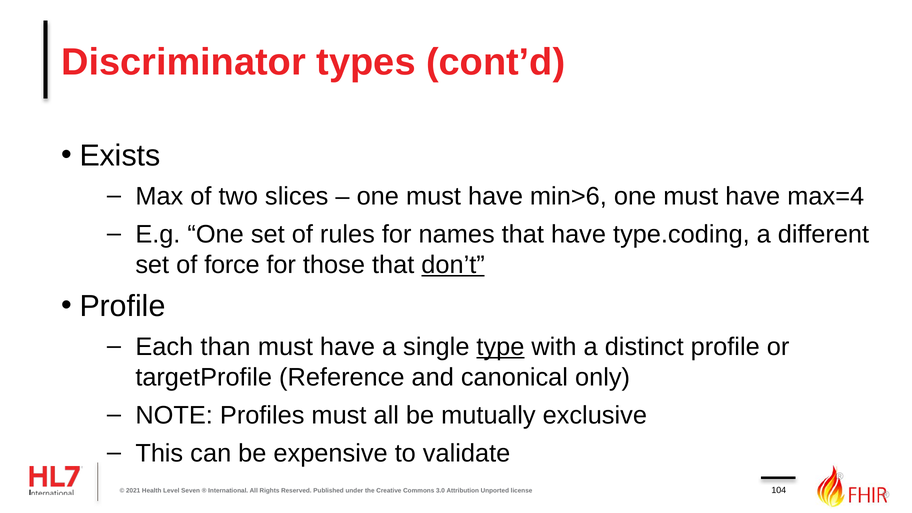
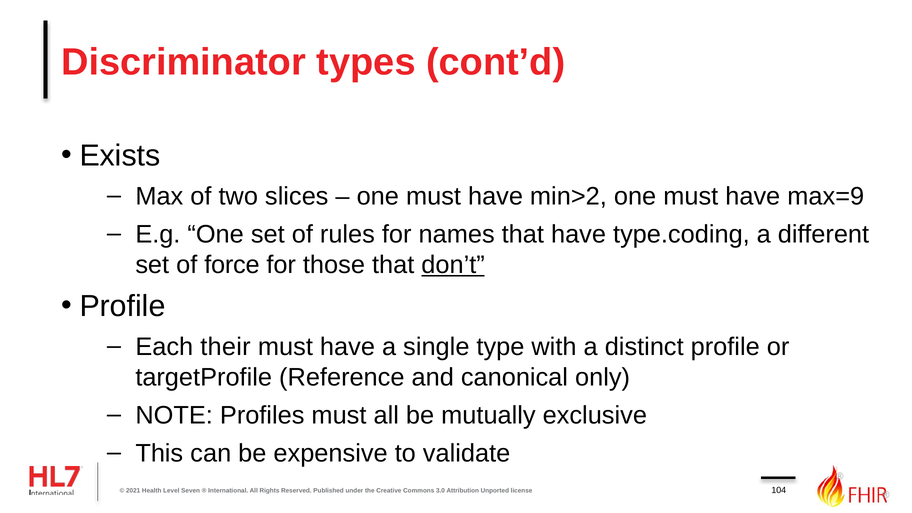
min>6: min>6 -> min>2 (568, 196)
max=4: max=4 -> max=9 (826, 196)
than: than -> their (225, 347)
type underline: present -> none (500, 347)
